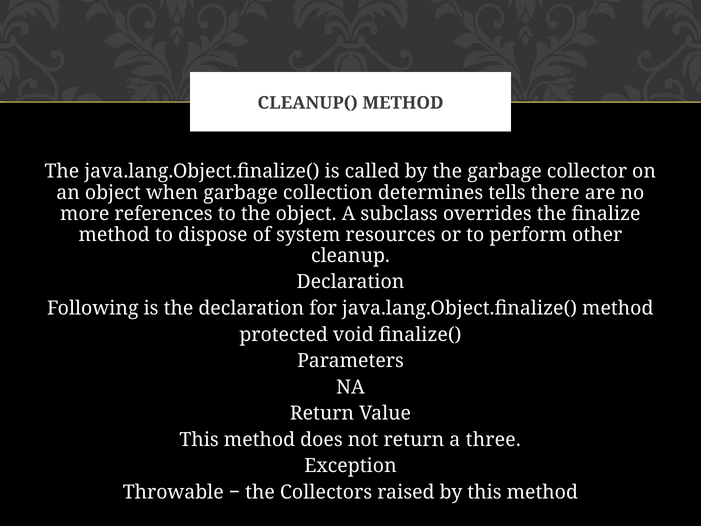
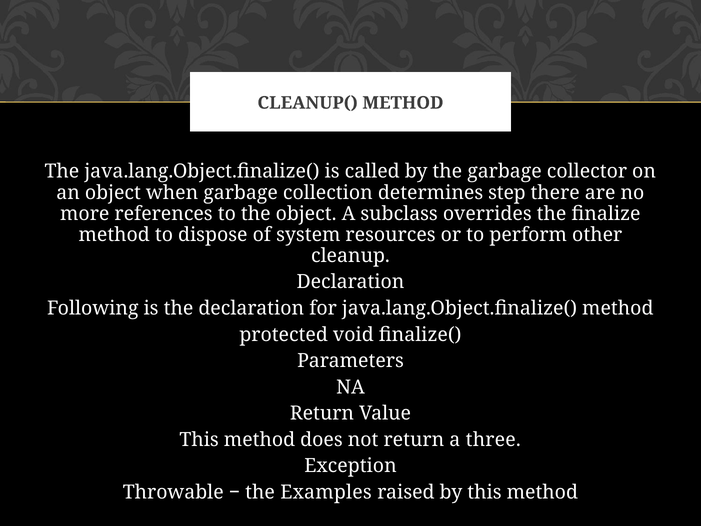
tells: tells -> step (507, 192)
Collectors: Collectors -> Examples (326, 492)
